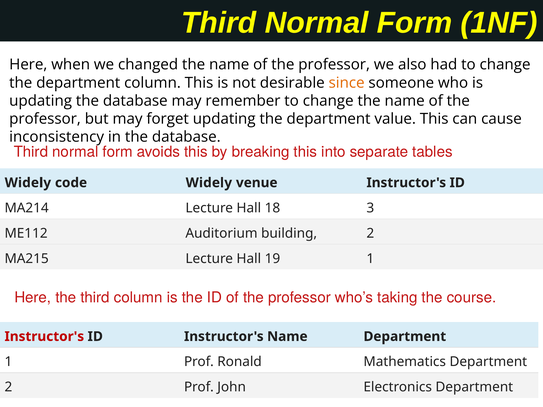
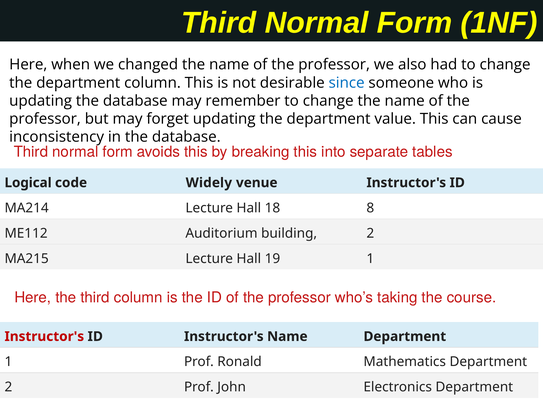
since colour: orange -> blue (347, 83)
Widely: Widely -> Logical (28, 183)
3: 3 -> 8 (370, 208)
